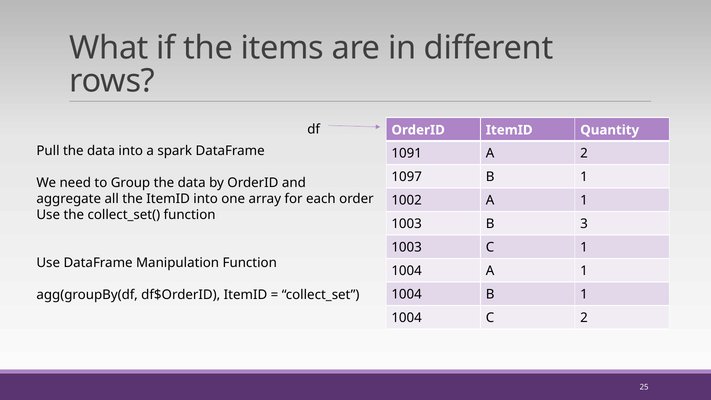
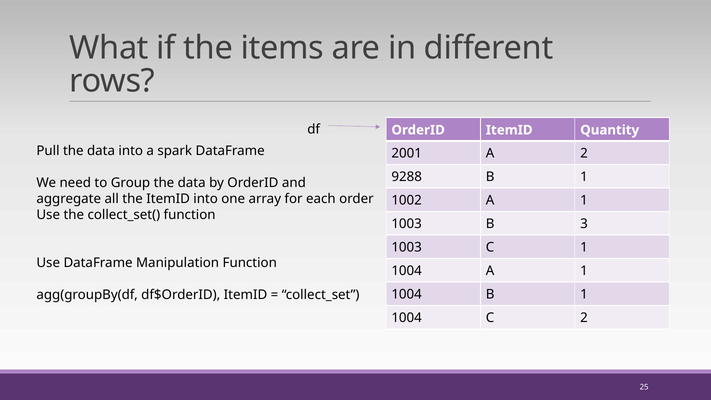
1091: 1091 -> 2001 (407, 154)
1097: 1097 -> 9288 (407, 177)
